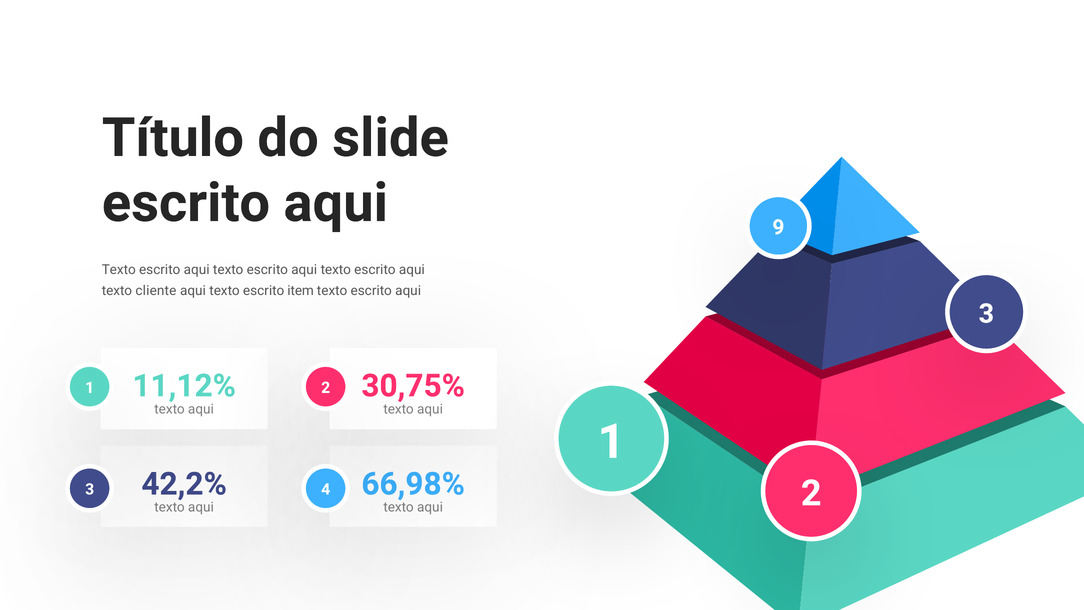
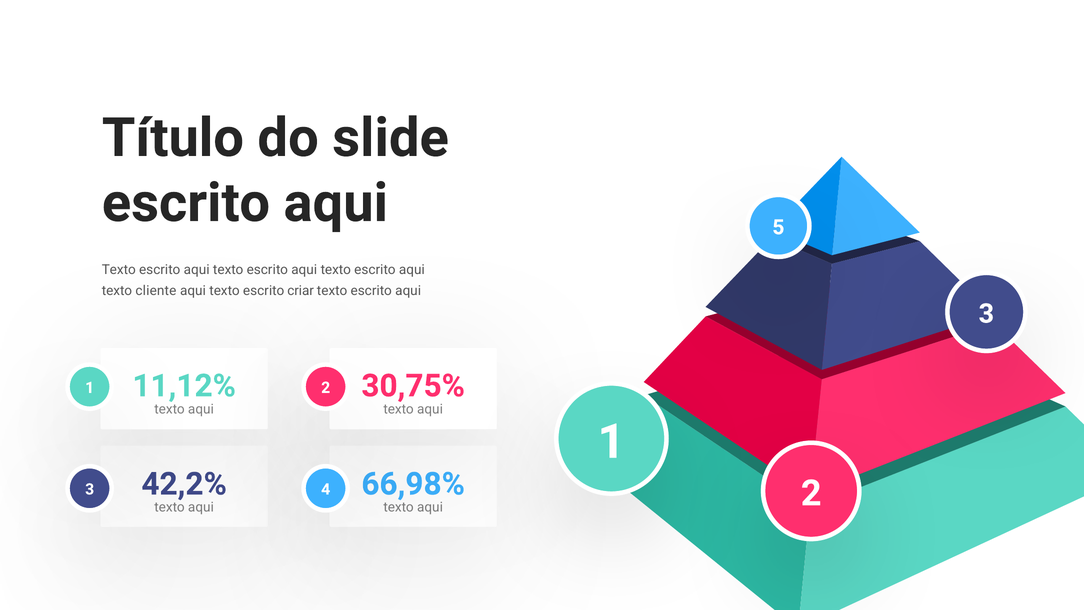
9: 9 -> 5 (778, 227)
item: item -> criar (301, 291)
